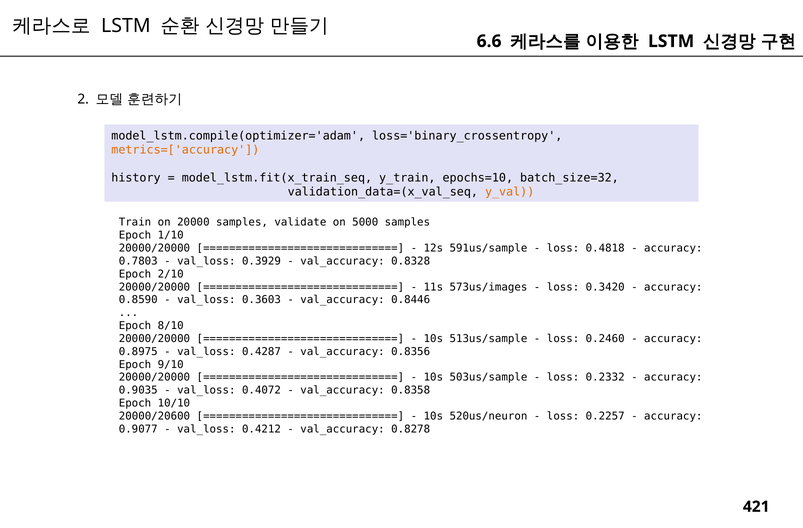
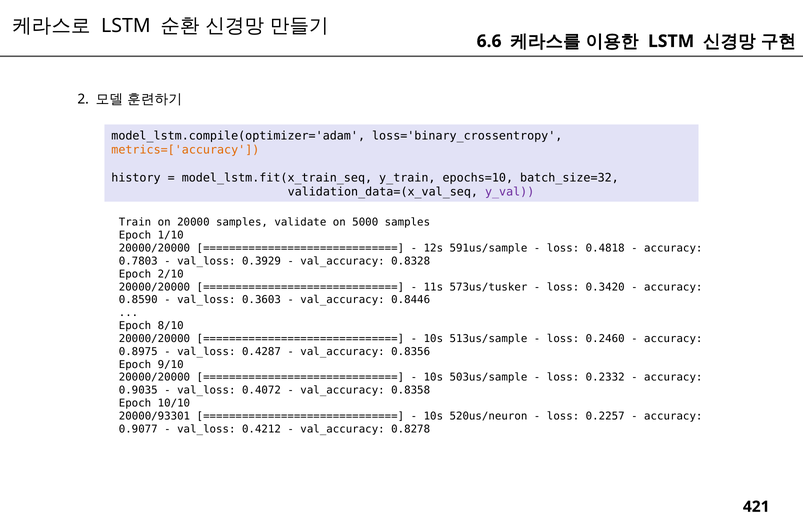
y_val colour: orange -> purple (510, 192)
573us/images: 573us/images -> 573us/tusker (488, 287)
20000/20600: 20000/20600 -> 20000/93301 (154, 416)
